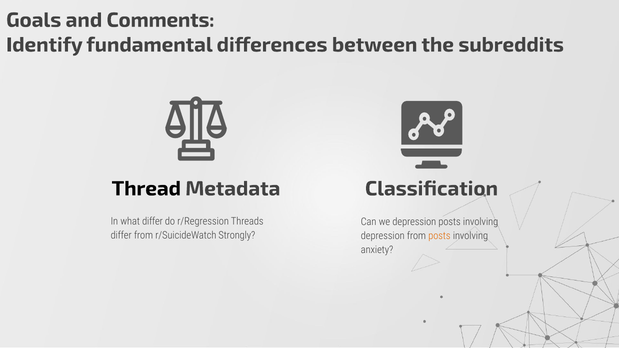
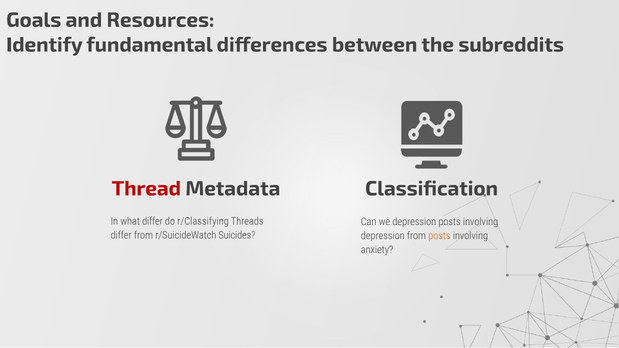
Comments: Comments -> Resources (160, 20)
Thread colour: black -> red (146, 189)
r/Regression: r/Regression -> r/Classifying (203, 221)
Strongly: Strongly -> Suicides (237, 236)
